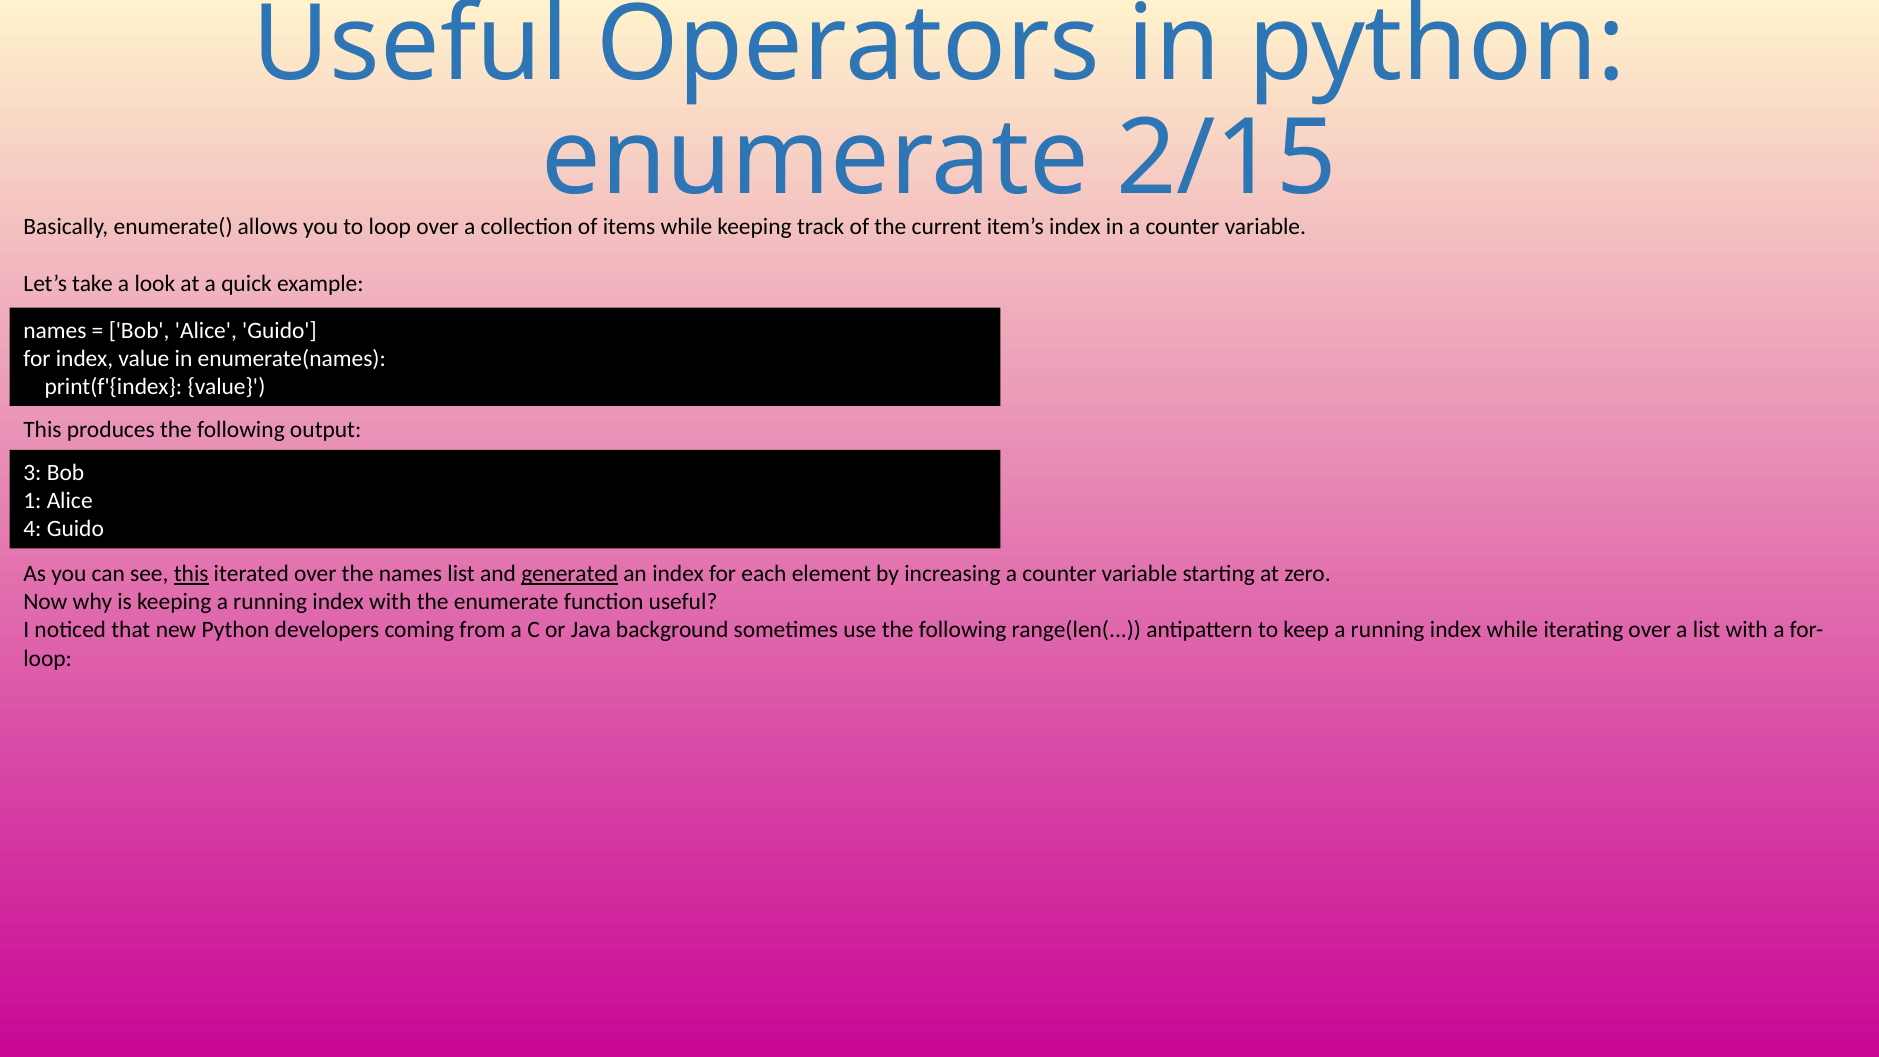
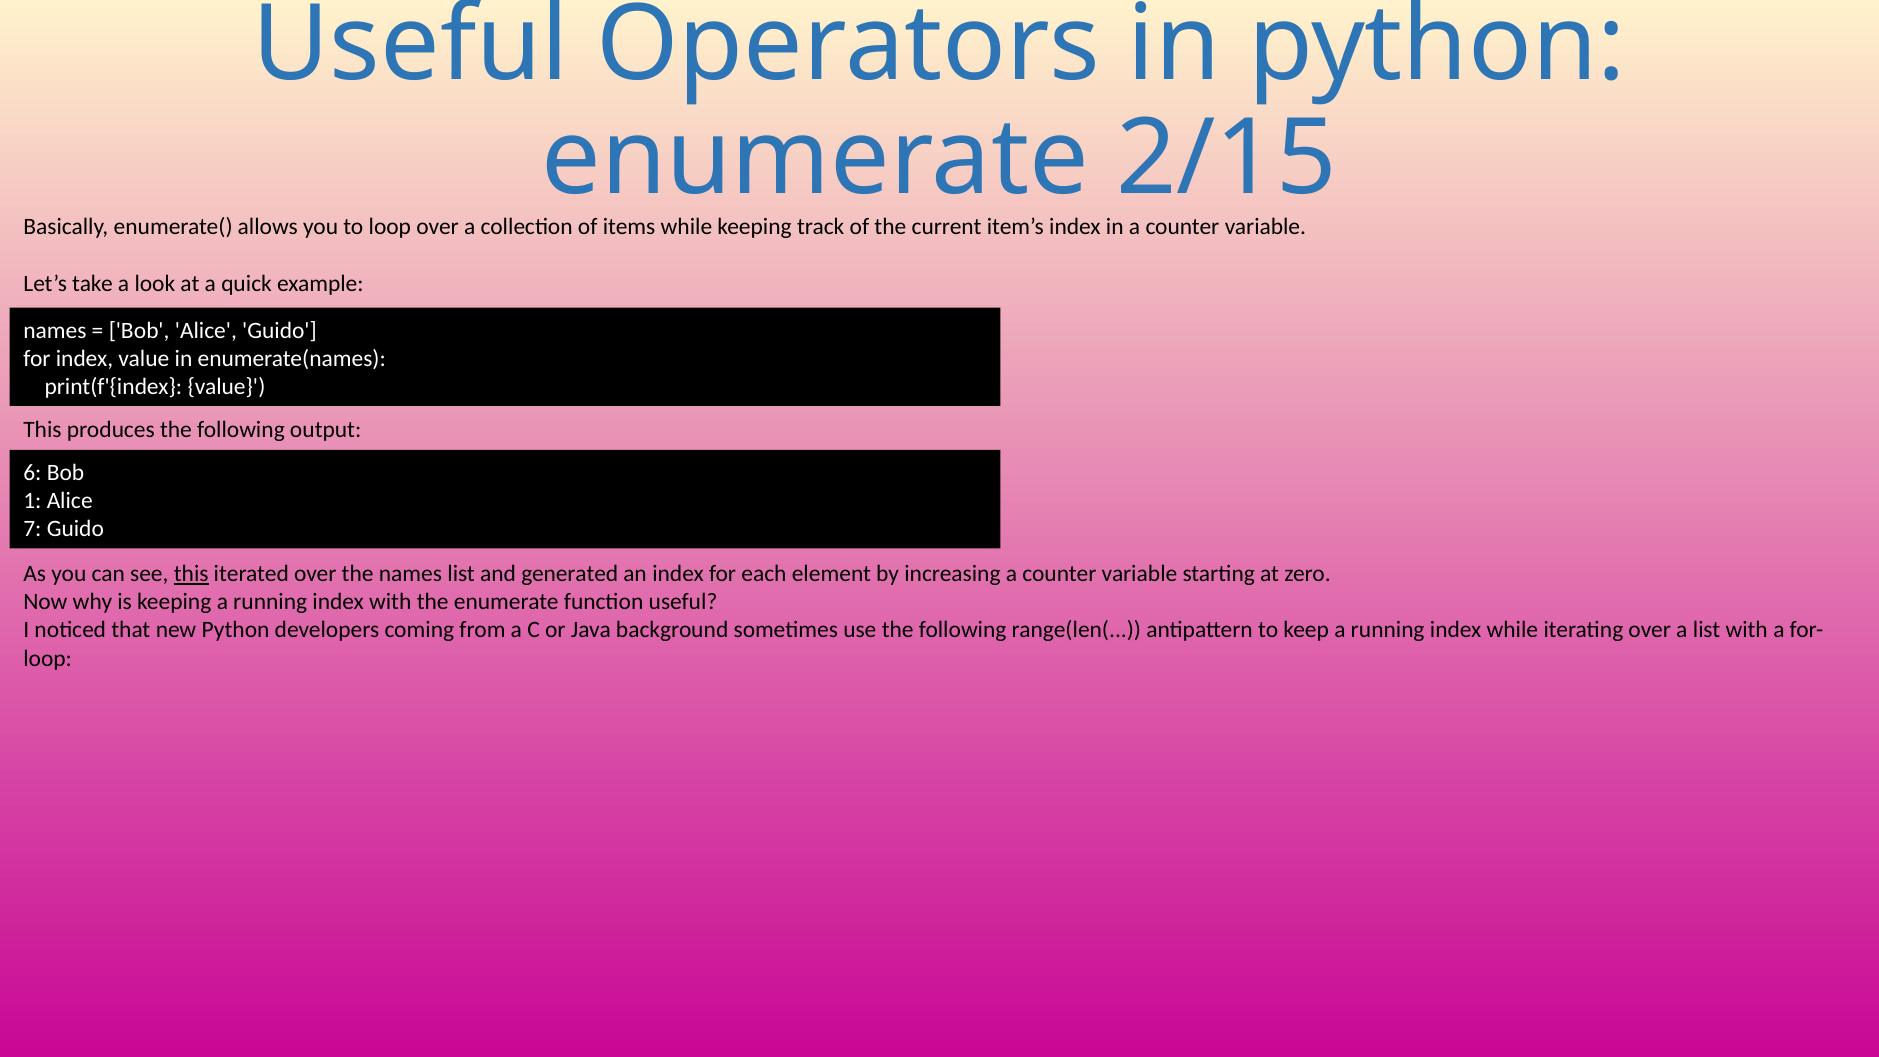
3: 3 -> 6 (32, 473)
4: 4 -> 7 (32, 529)
generated underline: present -> none (570, 574)
